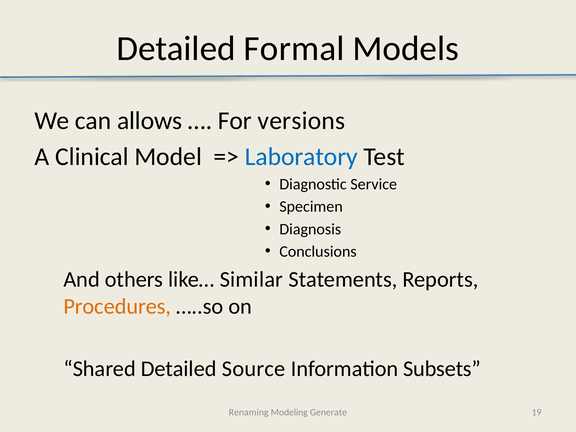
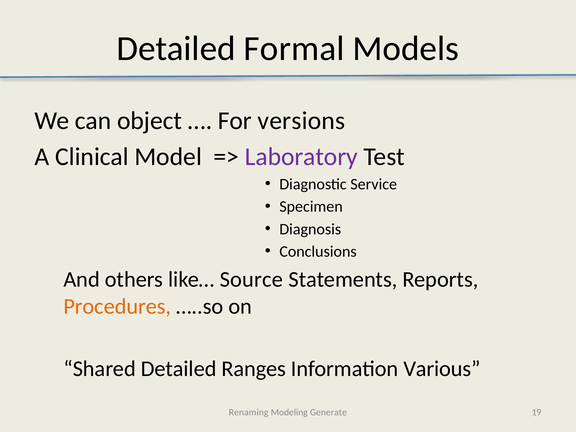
allows: allows -> object (150, 121)
Laboratory colour: blue -> purple (301, 157)
Similar: Similar -> Source (251, 279)
Source: Source -> Ranges (254, 369)
Subsets: Subsets -> Various (442, 369)
